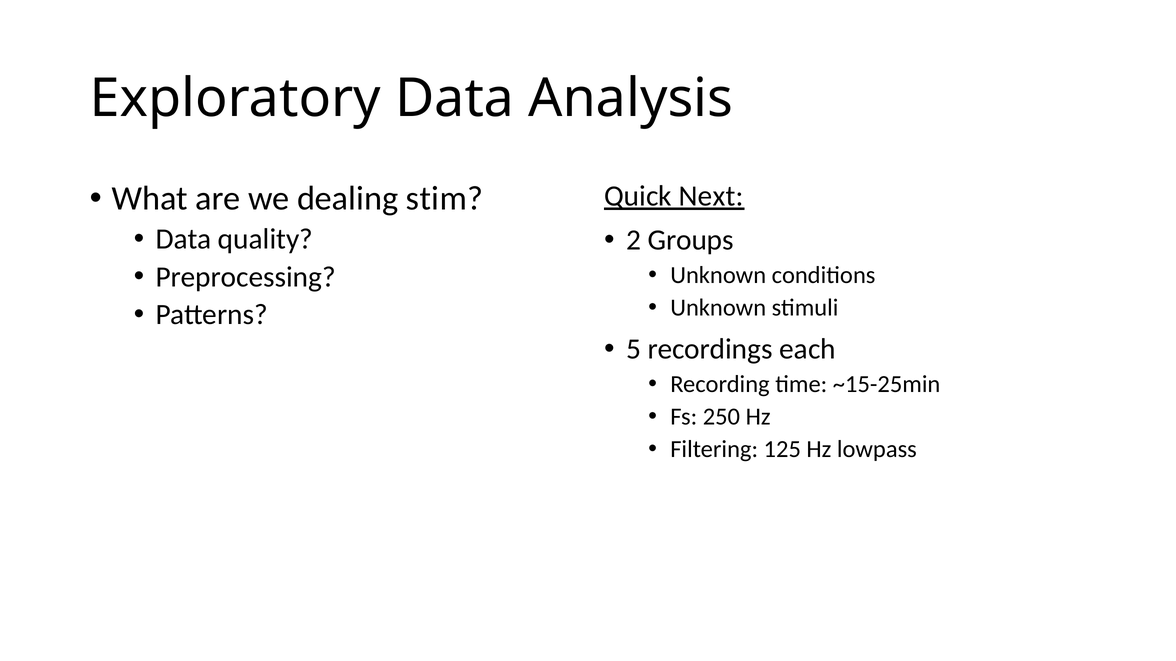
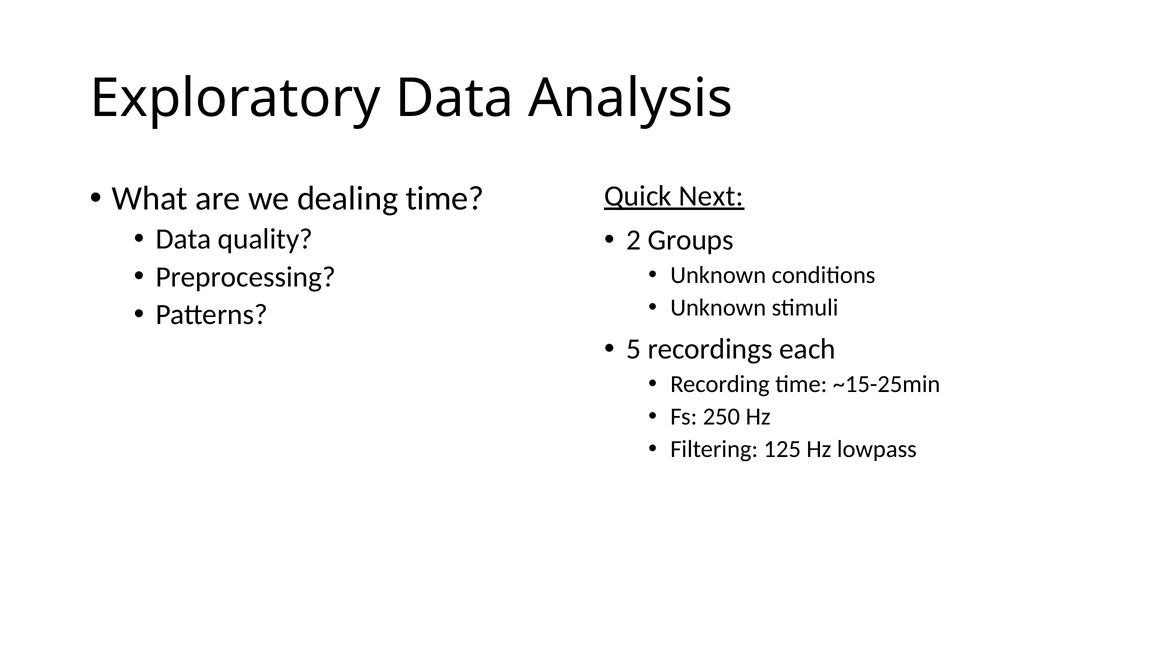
dealing stim: stim -> time (445, 199)
